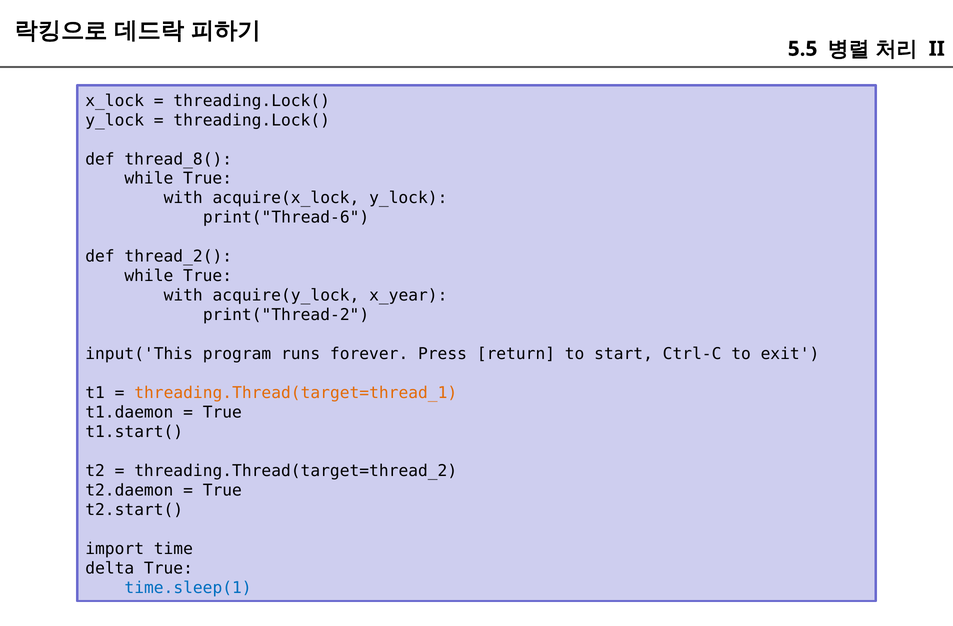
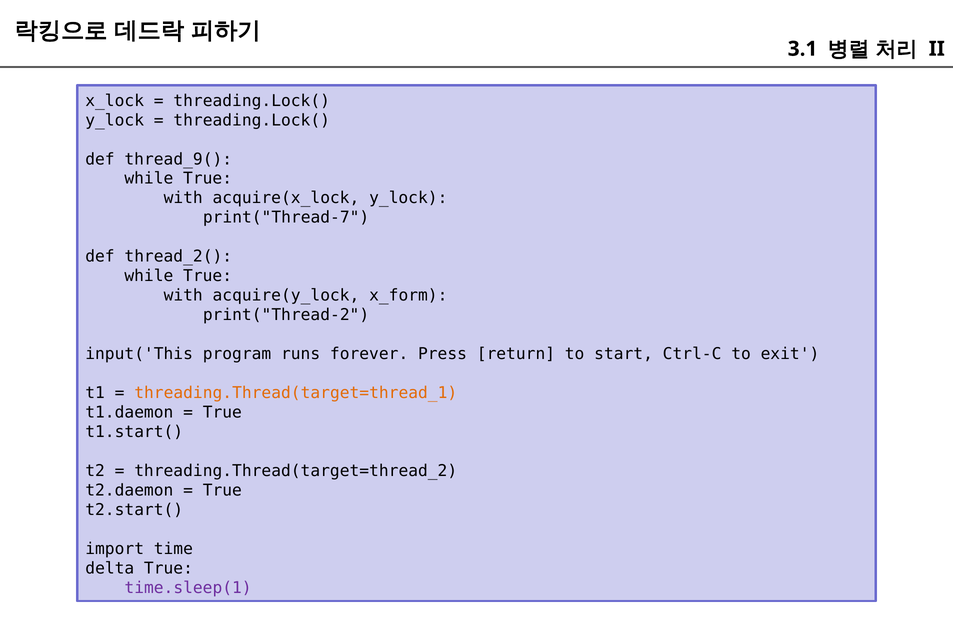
5.5: 5.5 -> 3.1 (803, 49)
thread_8(: thread_8( -> thread_9( (178, 159)
print("Thread-6: print("Thread-6 -> print("Thread-7 (286, 218)
x_year: x_year -> x_form (408, 296)
time.sleep(1 colour: blue -> purple (188, 588)
